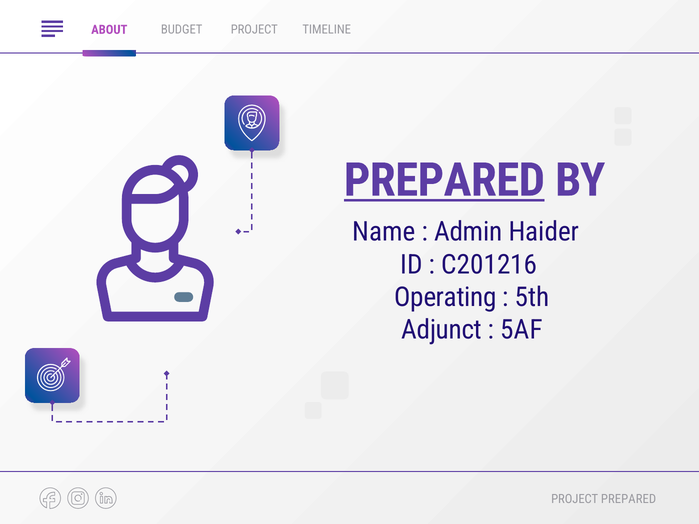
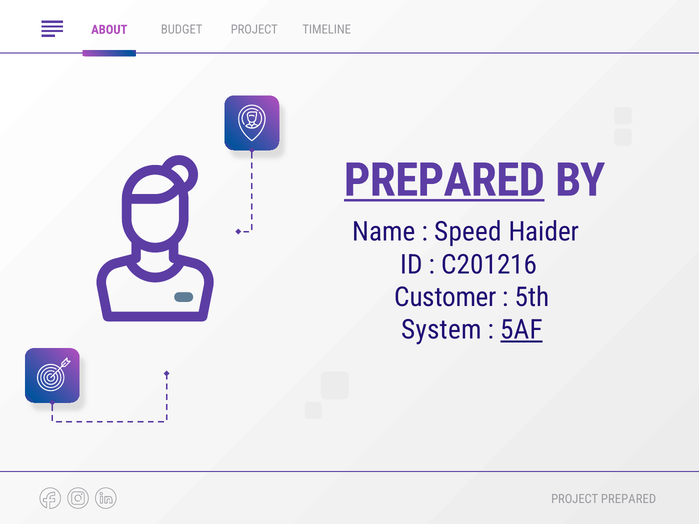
Admin: Admin -> Speed (468, 232)
Operating: Operating -> Customer (446, 297)
Adjunct: Adjunct -> System (441, 330)
5AF underline: none -> present (522, 330)
